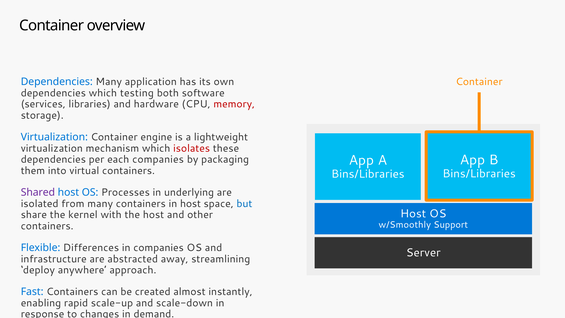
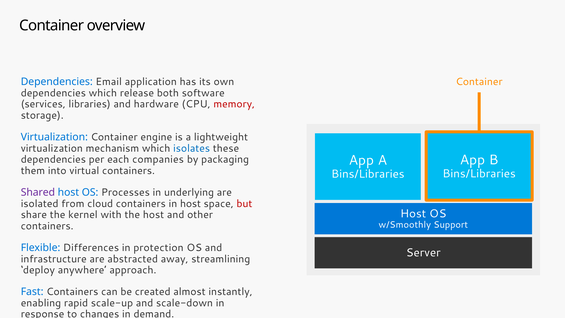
Dependencies Many: Many -> Email (109, 82)
testing: testing -> release (137, 93)
isolates colour: red -> blue (192, 148)
from many: many -> cloud (100, 203)
but colour: blue -> red (244, 203)
in companies: companies -> protection (158, 247)
